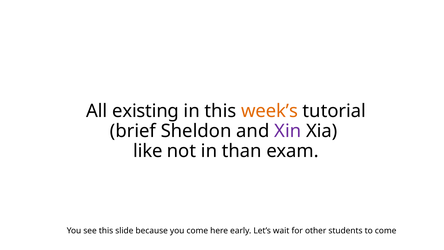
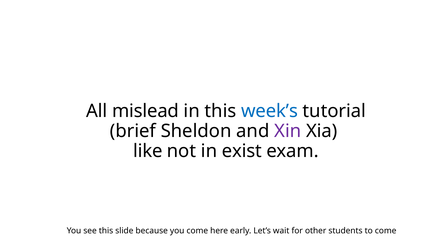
existing: existing -> mislead (146, 111)
week’s colour: orange -> blue (270, 111)
than: than -> exist (242, 151)
